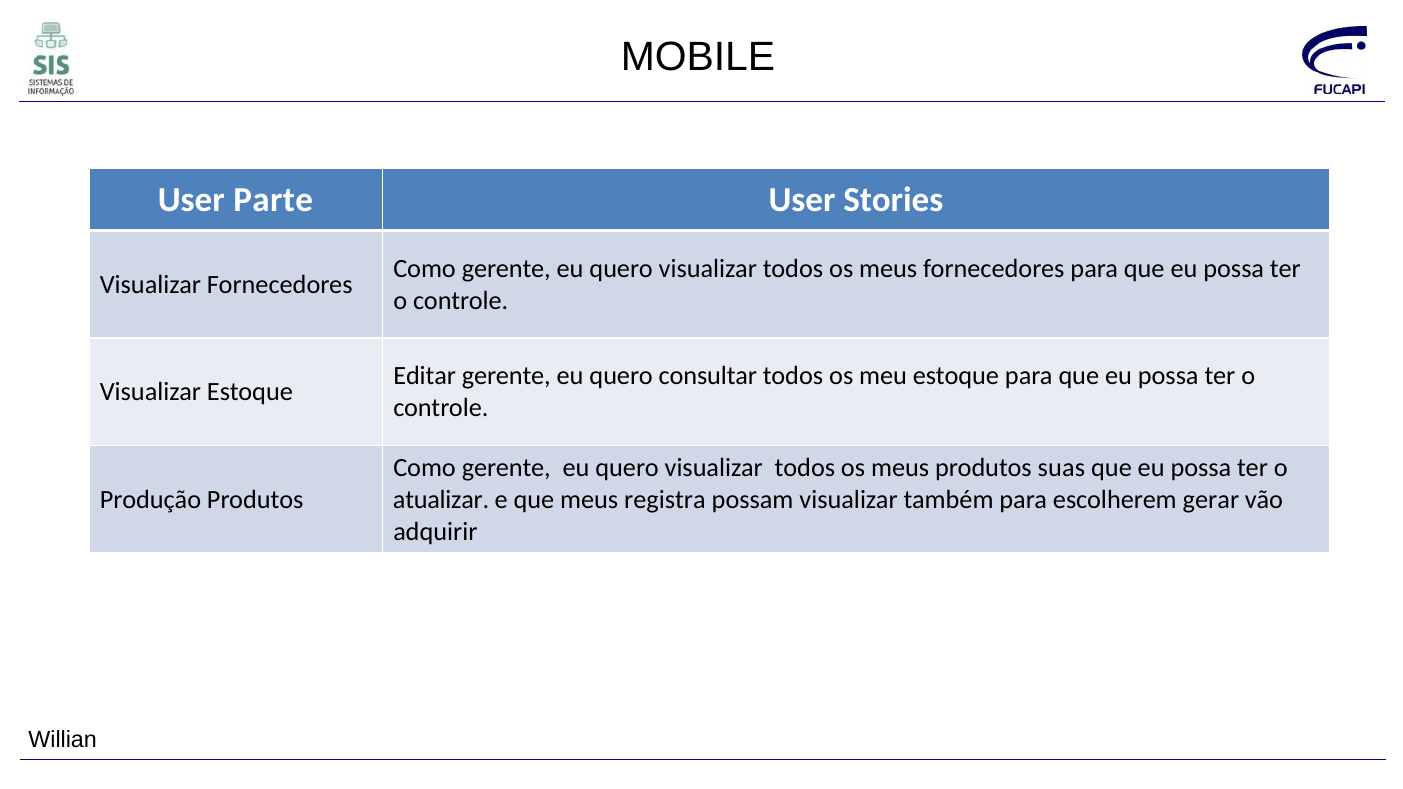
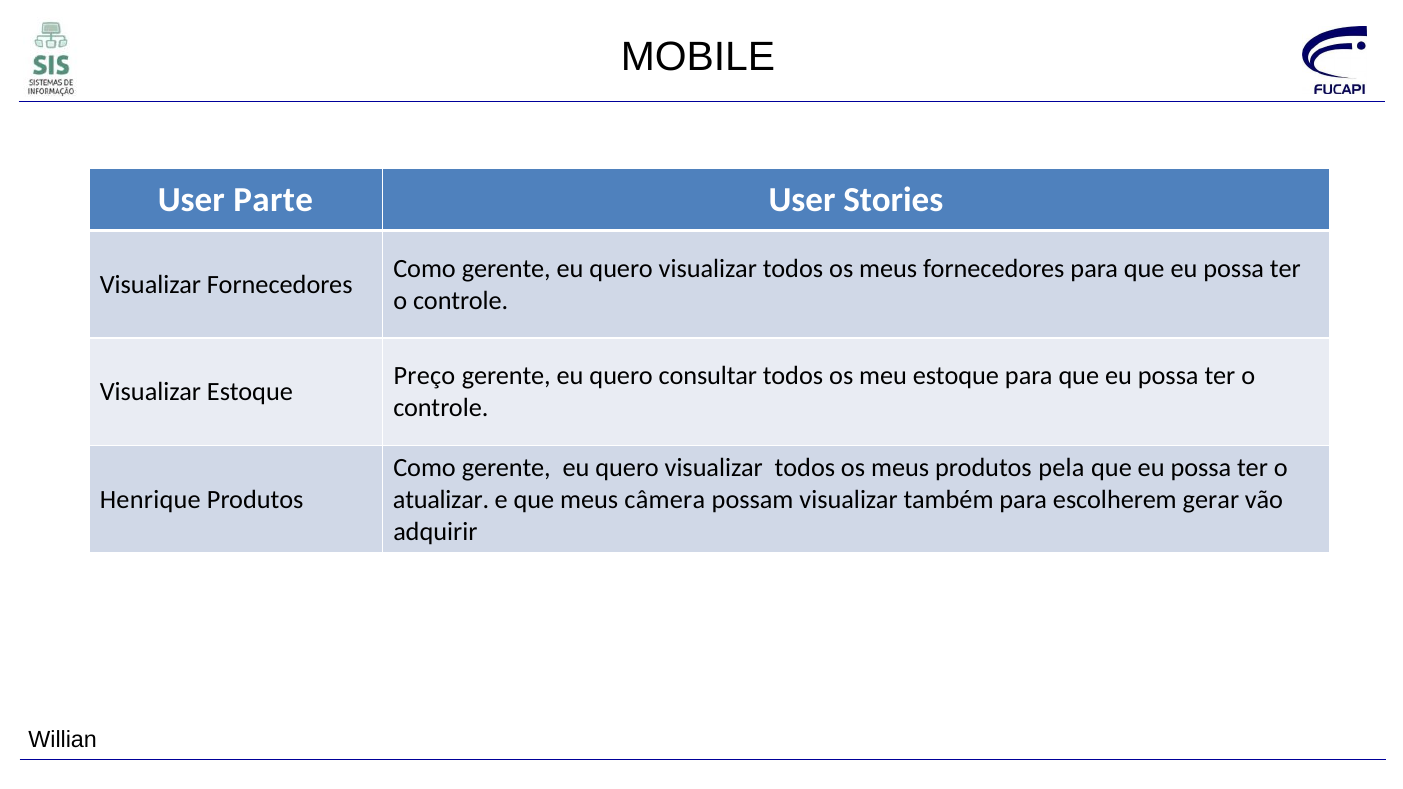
Editar: Editar -> Preço (424, 376)
suas: suas -> pela (1061, 467)
Produção: Produção -> Henrique (150, 499)
registra: registra -> câmera (665, 499)
